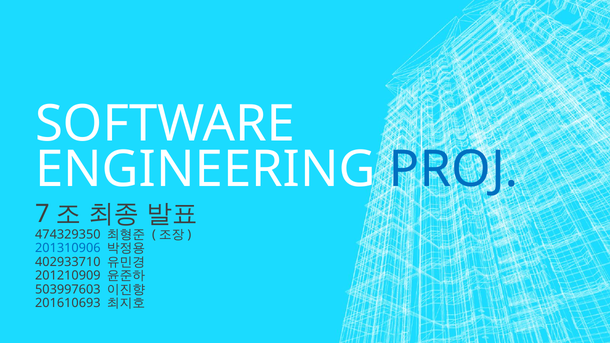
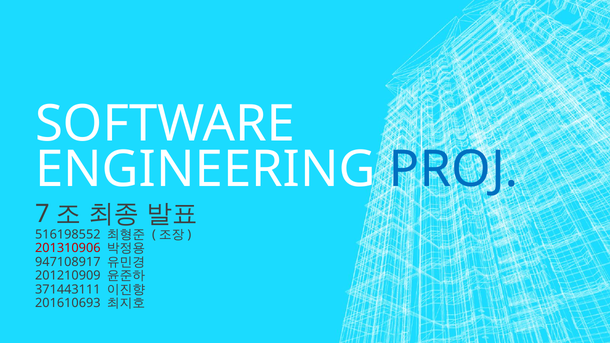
474329350: 474329350 -> 516198552 (68, 234)
201310906 colour: blue -> red (68, 248)
402933710: 402933710 -> 947108917 (68, 262)
503997603: 503997603 -> 371443111 (68, 289)
